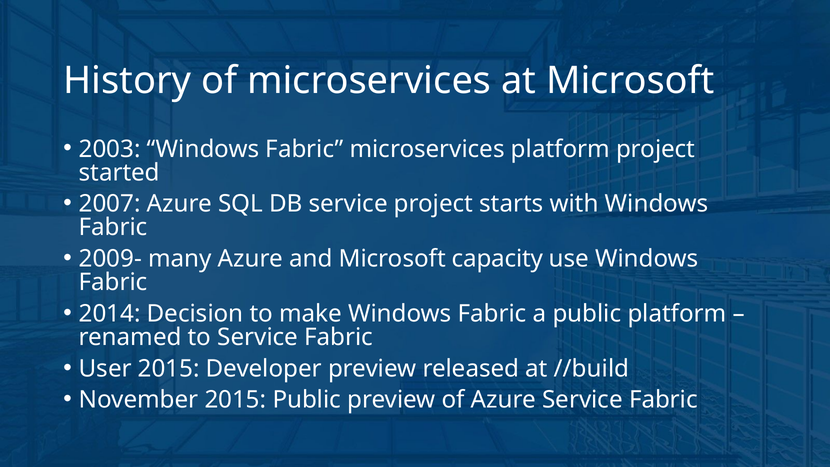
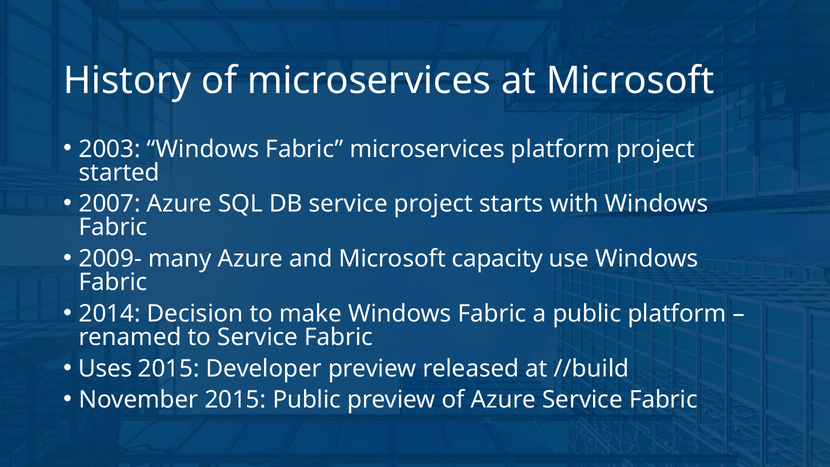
User: User -> Uses (105, 368)
